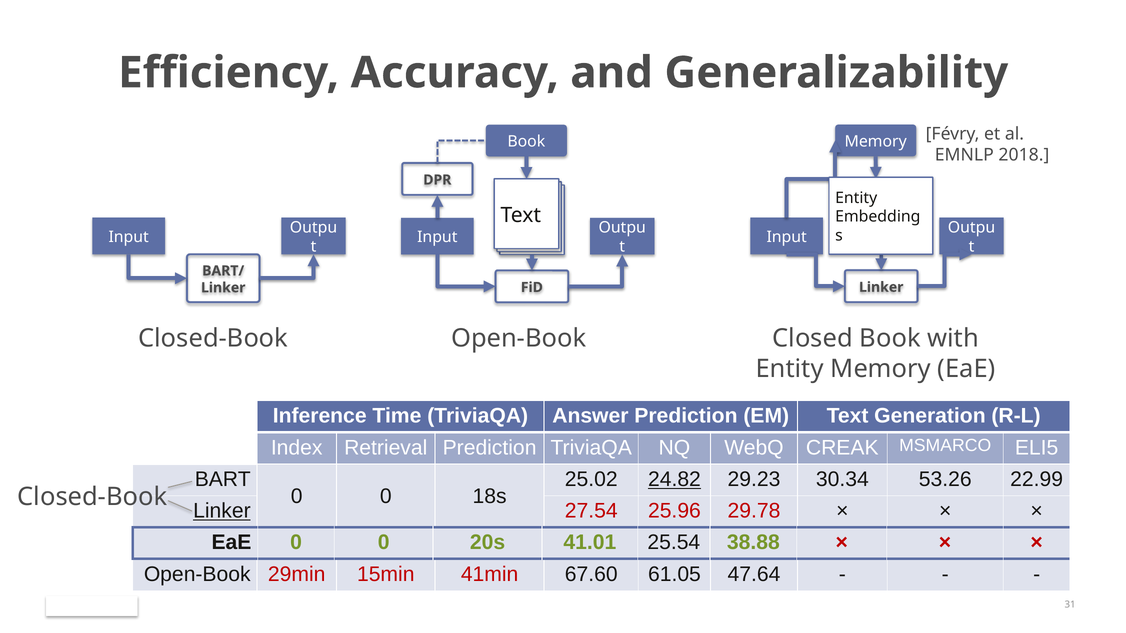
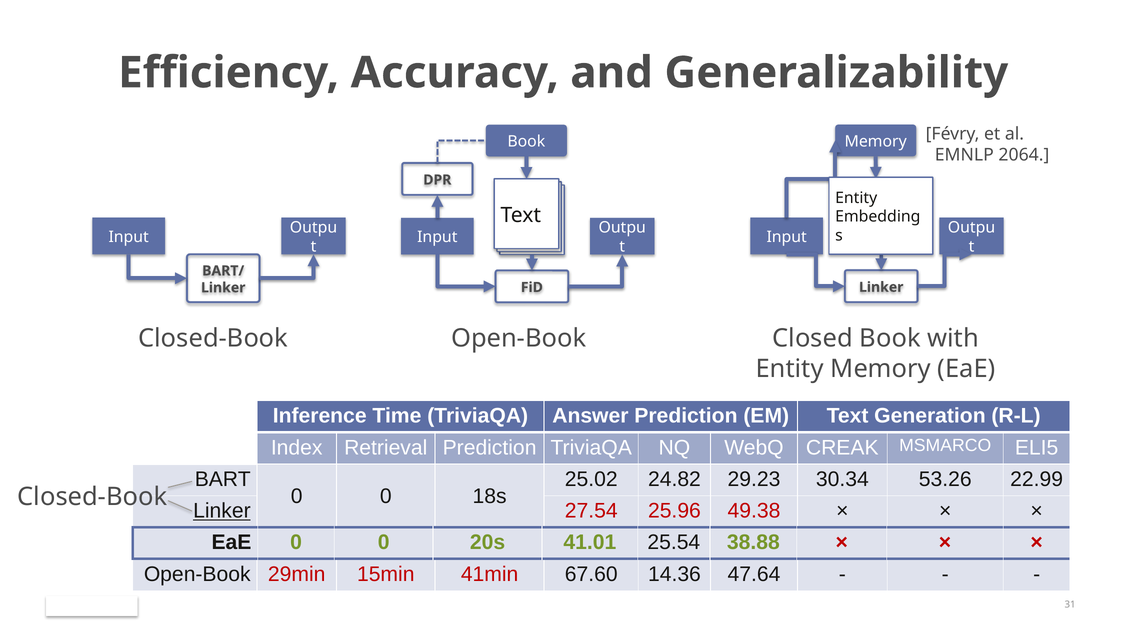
2018: 2018 -> 2064 (1024, 155)
24.82 underline: present -> none (674, 480)
29.78: 29.78 -> 49.38 (754, 511)
61.05: 61.05 -> 14.36 (674, 575)
